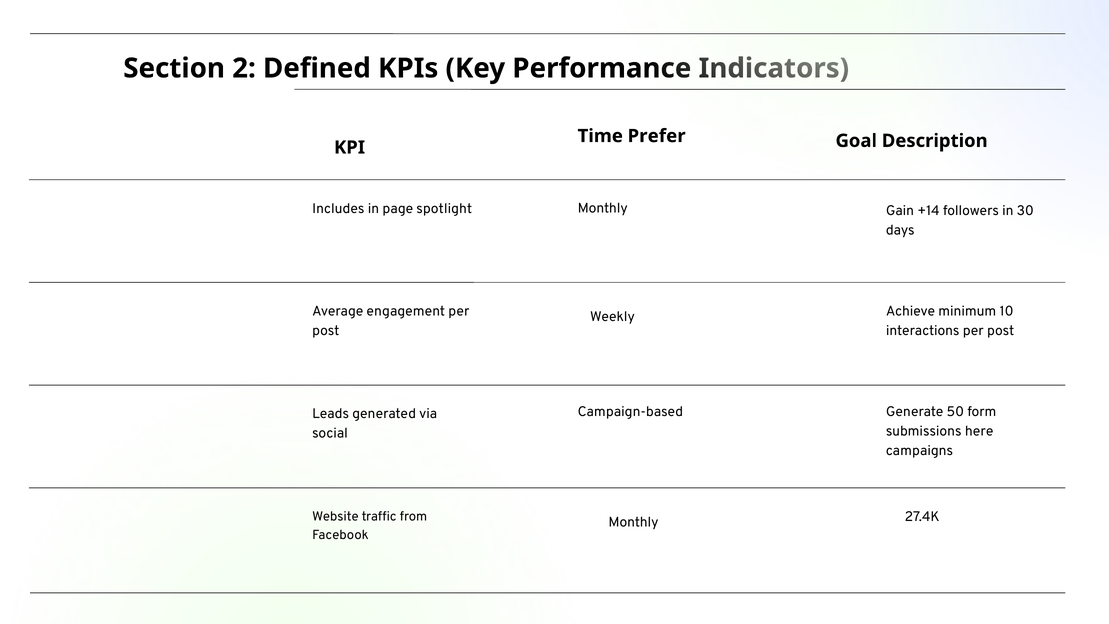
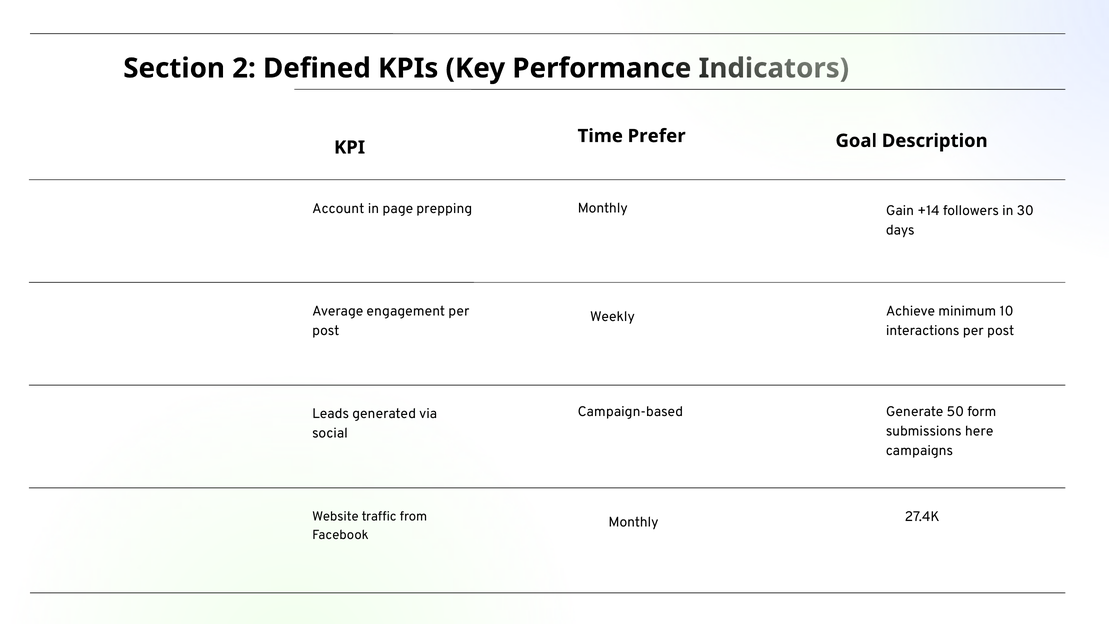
Includes: Includes -> Account (338, 208)
spotlight: spotlight -> prepping (444, 208)
